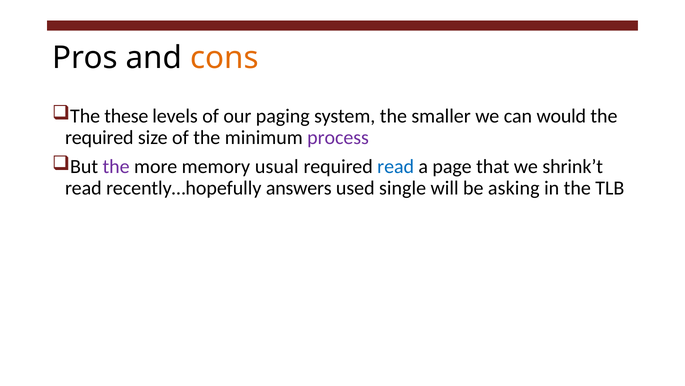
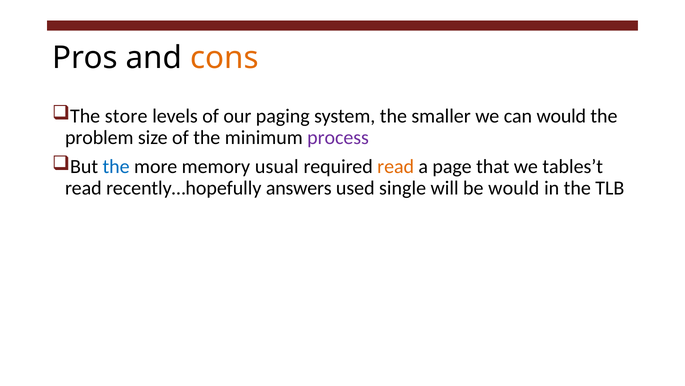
these: these -> store (126, 116)
required: required -> problem (99, 137)
the colour: purple -> blue (116, 166)
read colour: blue -> orange (396, 166)
shrink’t: shrink’t -> tables’t (573, 166)
be asking: asking -> would (514, 188)
